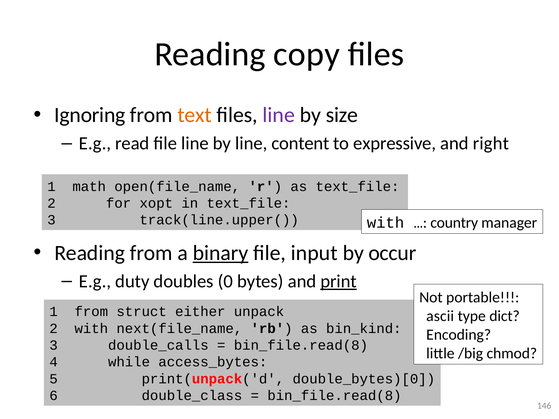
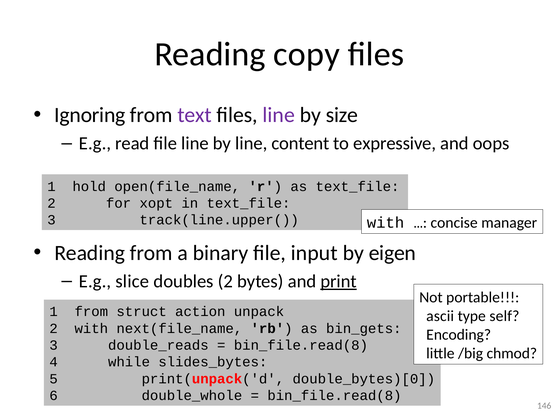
text colour: orange -> purple (195, 115)
right: right -> oops (491, 144)
math: math -> hold (89, 187)
country: country -> concise (454, 223)
binary underline: present -> none (221, 253)
occur: occur -> eigen (392, 253)
duty: duty -> slice (132, 282)
doubles 0: 0 -> 2 (225, 282)
either: either -> action (200, 312)
dict: dict -> self (504, 316)
bin_kind: bin_kind -> bin_gets (364, 329)
double_calls: double_calls -> double_reads (158, 345)
access_bytes: access_bytes -> slides_bytes (213, 362)
double_class: double_class -> double_whole (192, 396)
